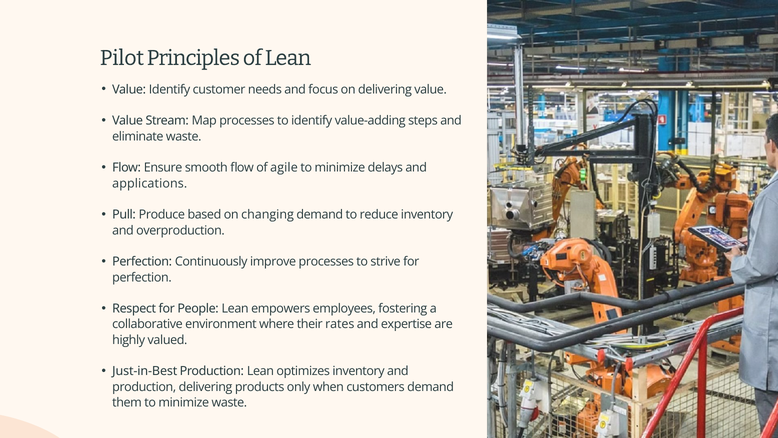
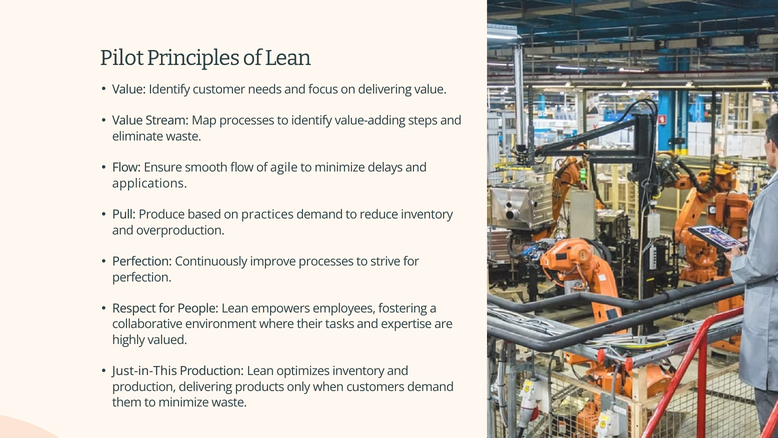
changing: changing -> practices (267, 215)
rates: rates -> tasks (340, 324)
Just-in-Best: Just-in-Best -> Just-in-This (145, 371)
